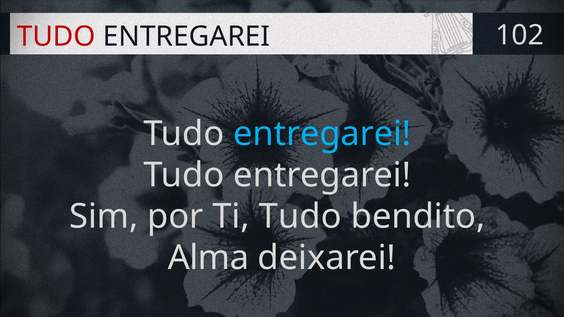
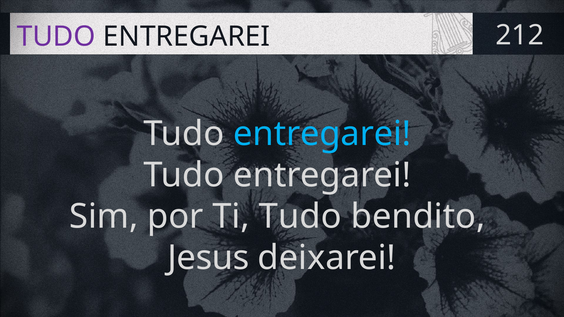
TUDO colour: red -> purple (56, 37)
102: 102 -> 212 (520, 35)
Alma: Alma -> Jesus (208, 258)
